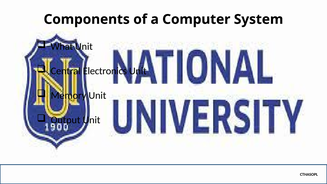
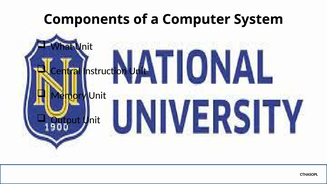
Electronics: Electronics -> Instruction (105, 71)
